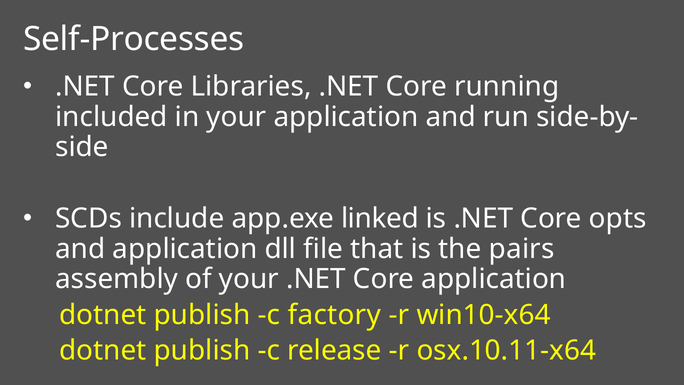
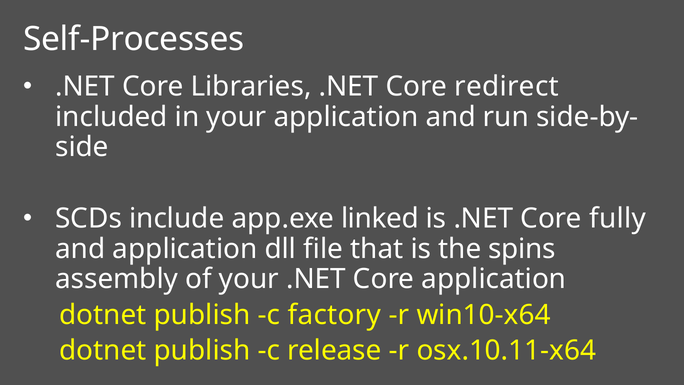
running: running -> redirect (507, 87)
opts: opts -> fully (618, 218)
pairs: pairs -> spins (522, 249)
